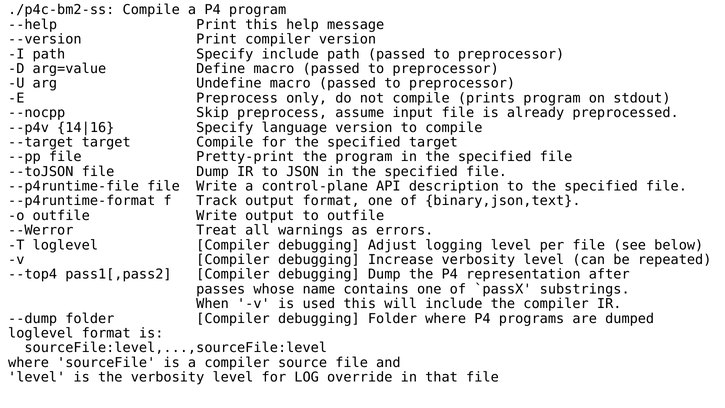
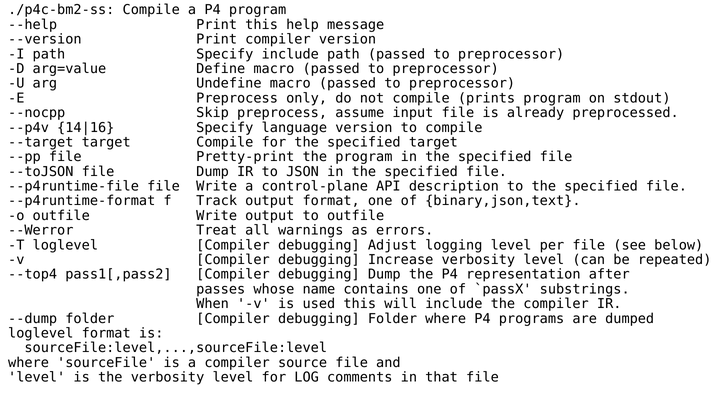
override: override -> comments (360, 377)
